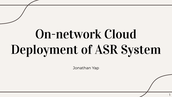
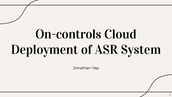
On-network: On-network -> On-controls (68, 34)
